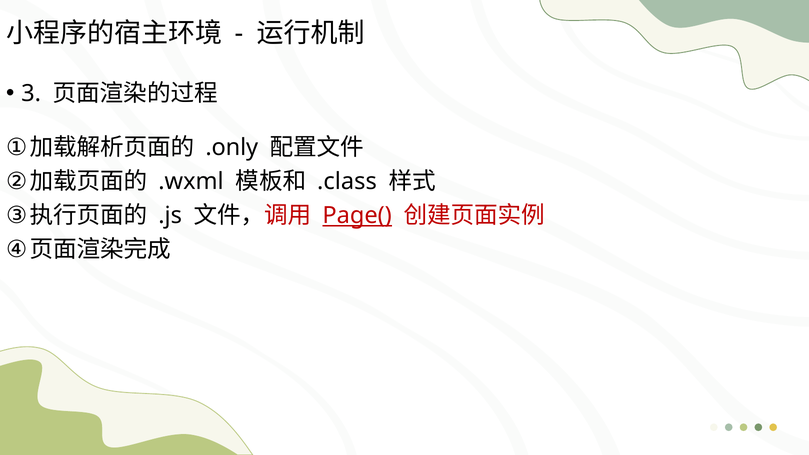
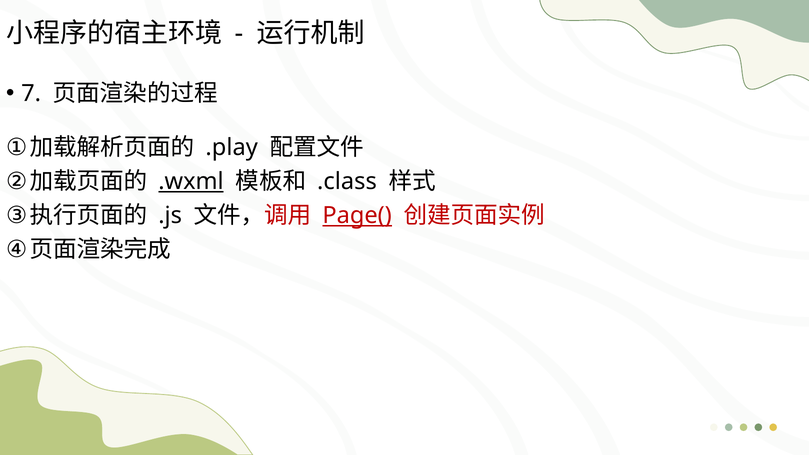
3: 3 -> 7 (31, 93)
.only: .only -> .play (232, 148)
.wxml underline: none -> present (191, 182)
